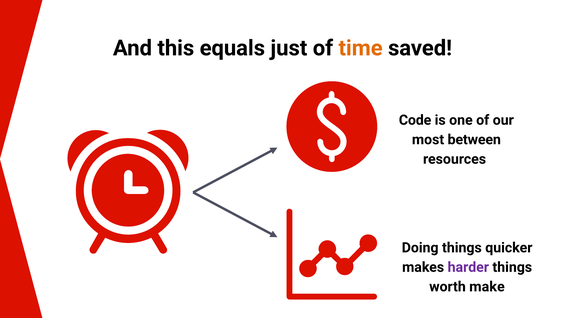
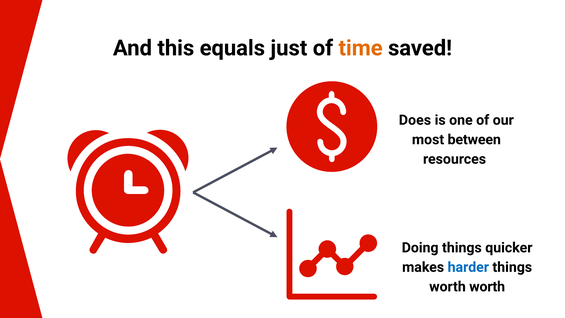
Code: Code -> Does (415, 120)
harder colour: purple -> blue (468, 267)
worth make: make -> worth (487, 287)
